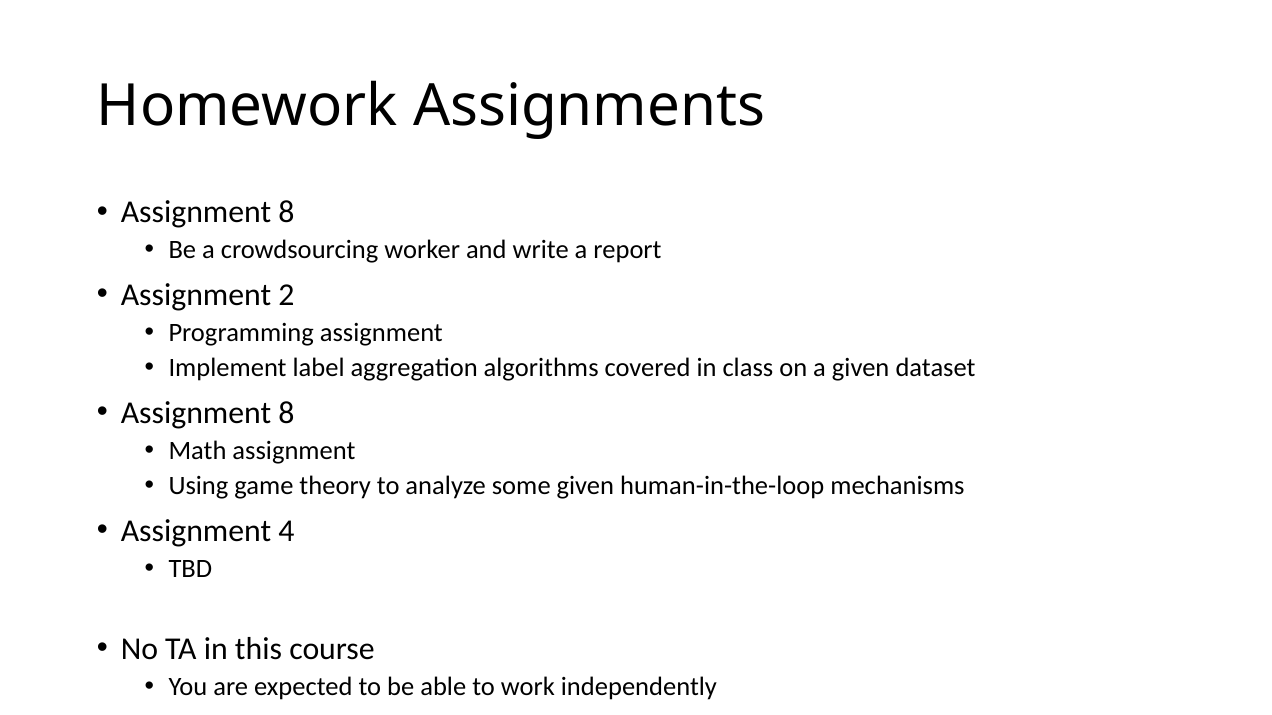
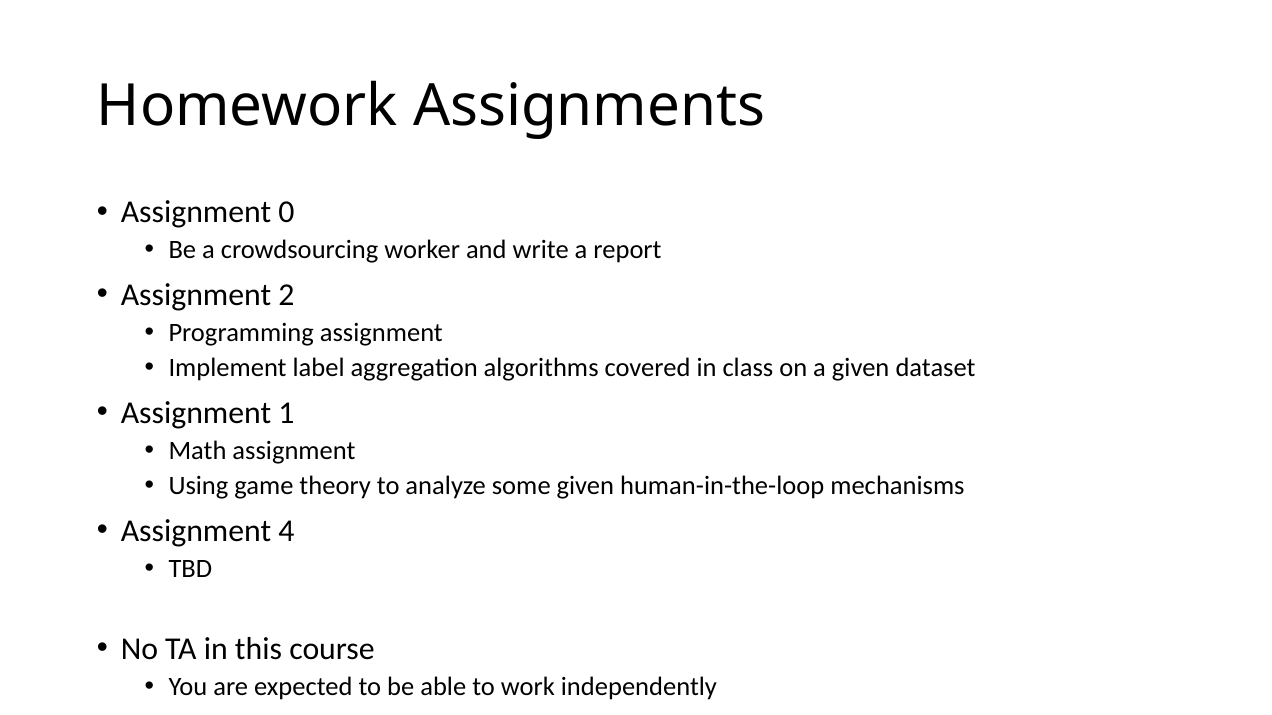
8: 8 -> 0 (286, 212)
8: 8 -> 1 (286, 413)
